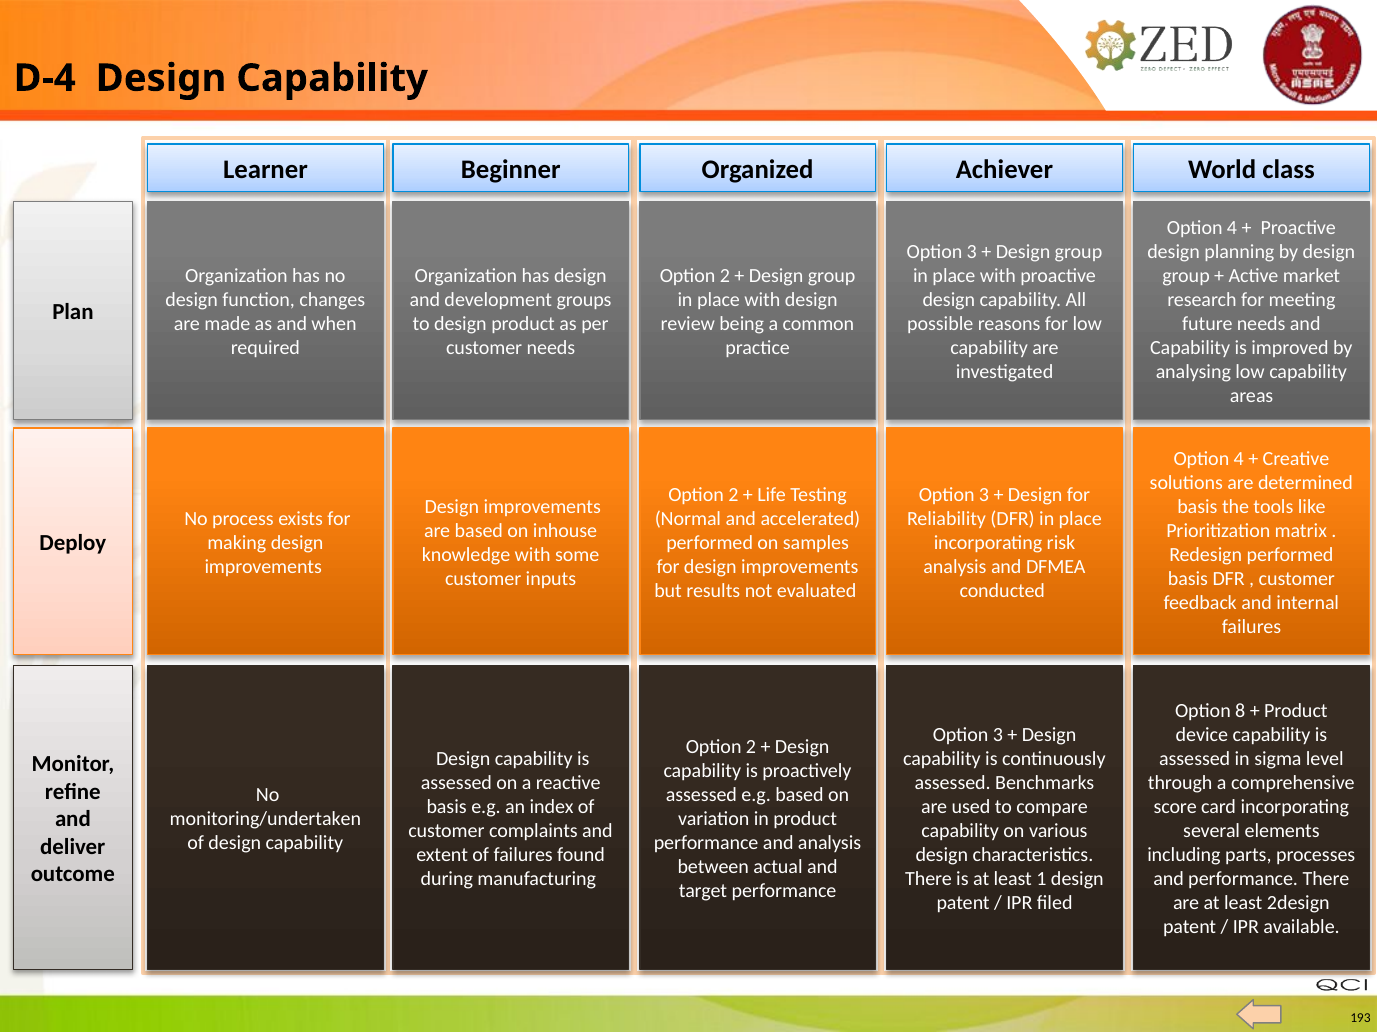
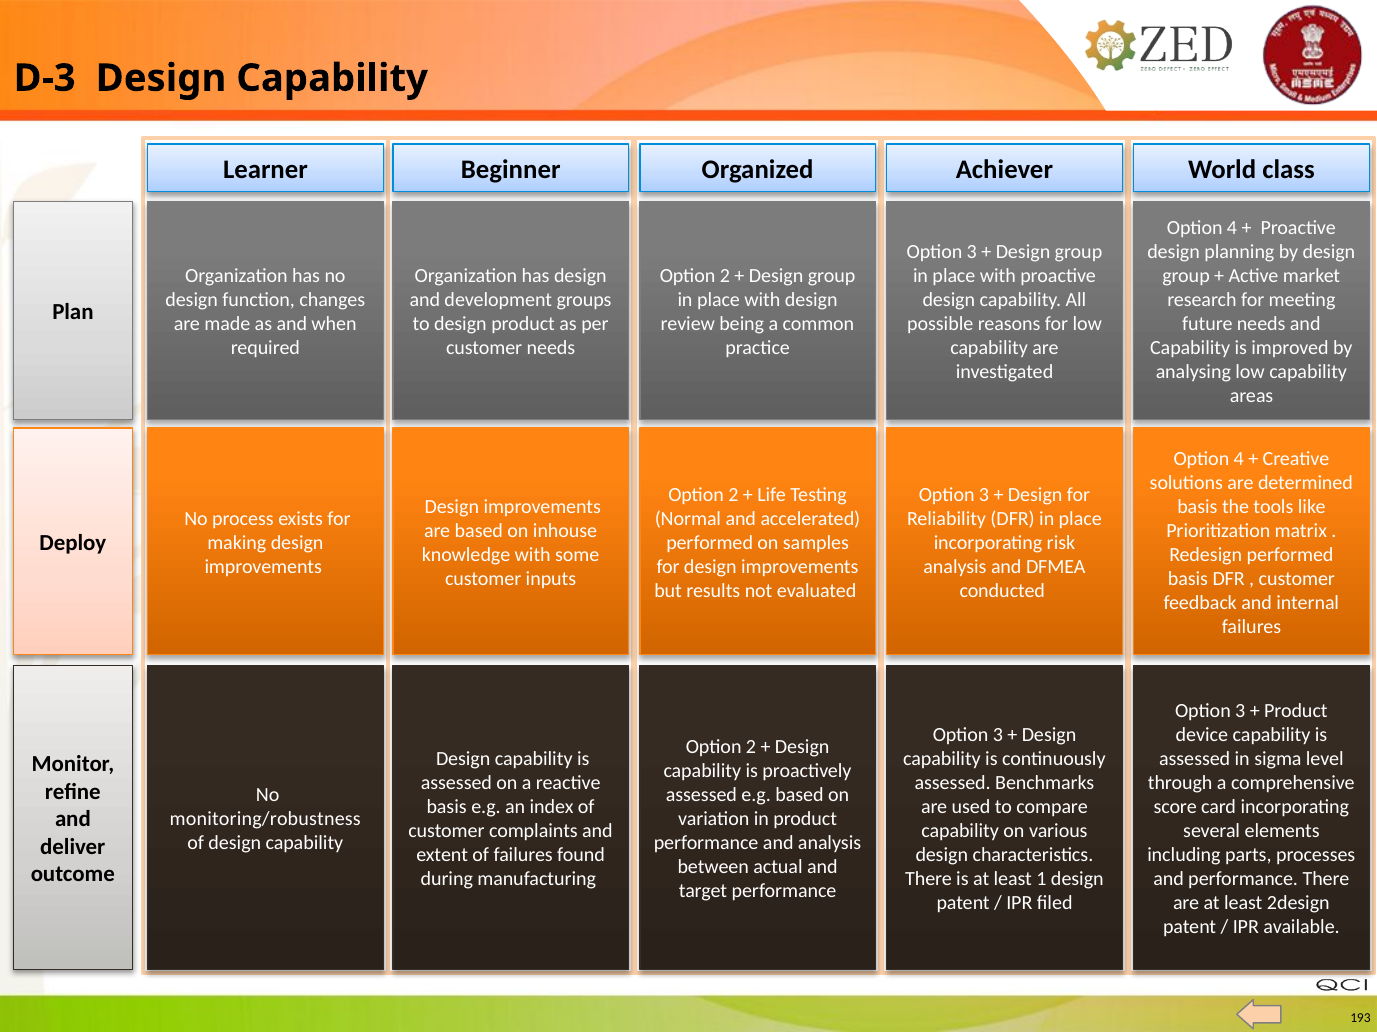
D-4: D-4 -> D-3 (45, 78)
8: 8 -> 3 (1240, 711)
monitoring/undertaken: monitoring/undertaken -> monitoring/robustness (265, 819)
